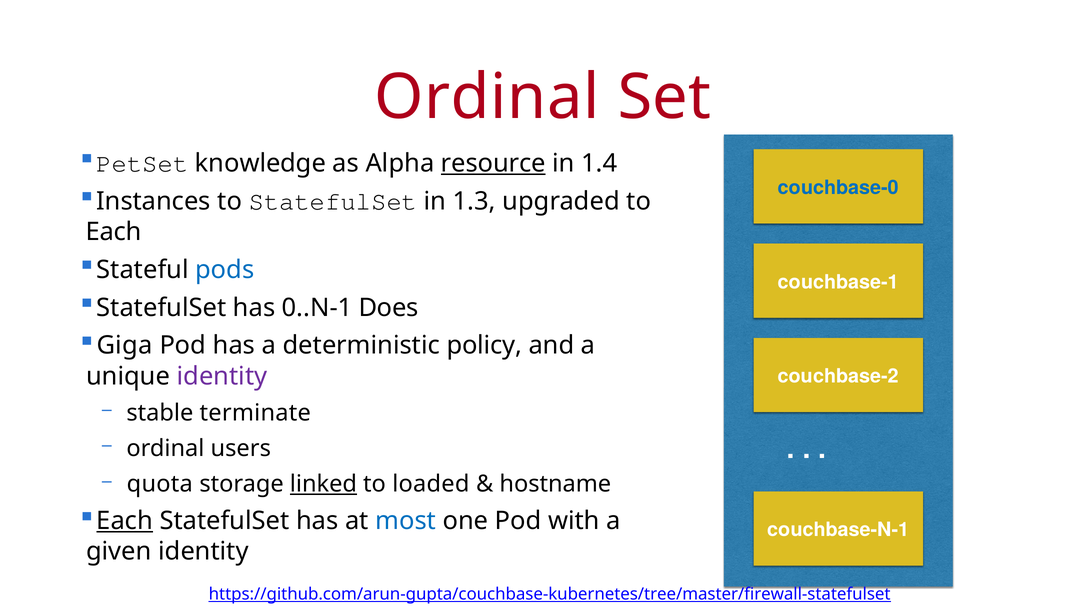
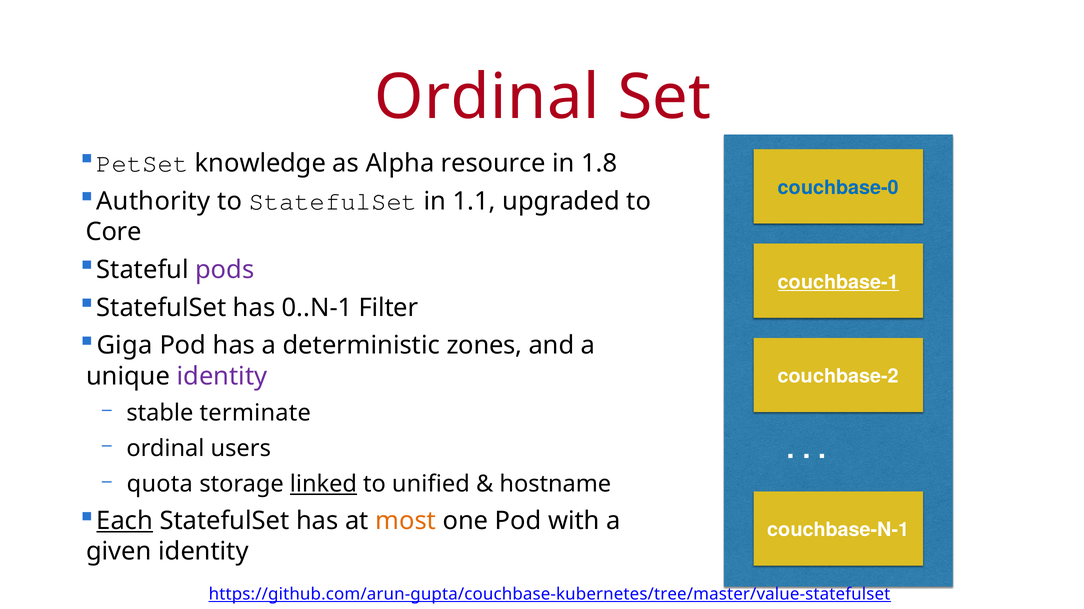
resource underline: present -> none (493, 163)
1.4: 1.4 -> 1.8 (599, 163)
Instances: Instances -> Authority (153, 201)
1.3: 1.3 -> 1.1 (474, 201)
Each: Each -> Core (114, 232)
pods colour: blue -> purple (225, 270)
couchbase-1 underline: none -> present (838, 282)
Does: Does -> Filter (389, 308)
policy: policy -> zones (484, 346)
loaded: loaded -> unified (431, 485)
most colour: blue -> orange (406, 522)
https://github.com/arun-gupta/couchbase-kubernetes/tree/master/firewall-statefulset: https://github.com/arun-gupta/couchbase-kubernetes/tree/master/firewall-statefulset -> https://github.com/arun-gupta/couchbase-kubernetes/tree/master/value-statefulset (550, 595)
